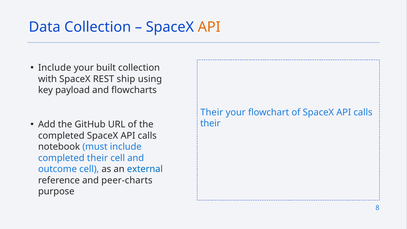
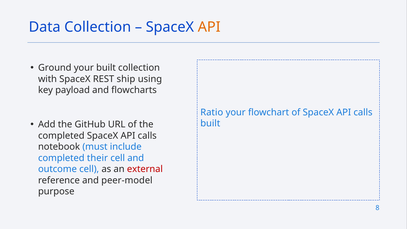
Include: Include -> Ground (55, 68)
Their: Their -> Ratio (212, 112)
their: their -> built (210, 123)
external colour: blue -> red (145, 169)
peer-charts: peer-charts -> peer-model (127, 180)
